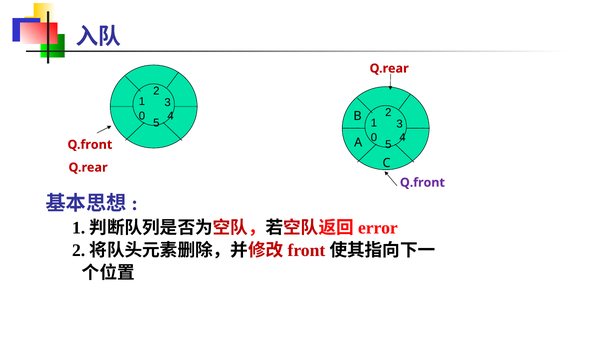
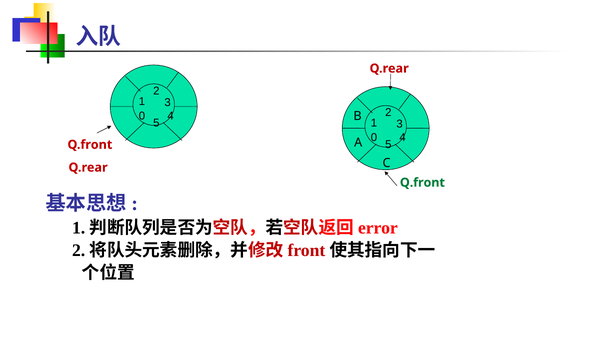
Q.front colour: purple -> green (422, 183)
